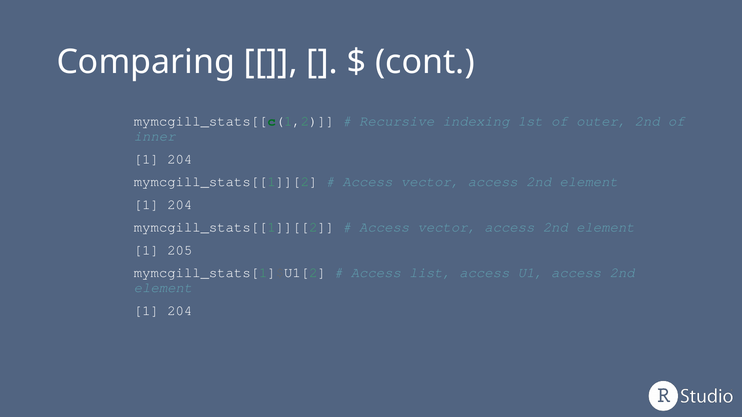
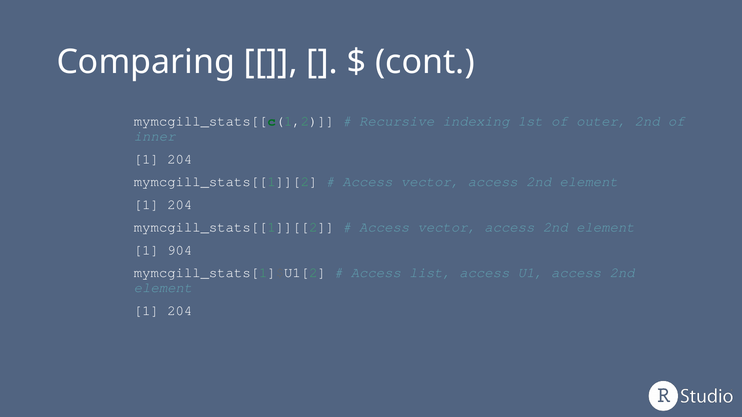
205: 205 -> 904 (180, 250)
